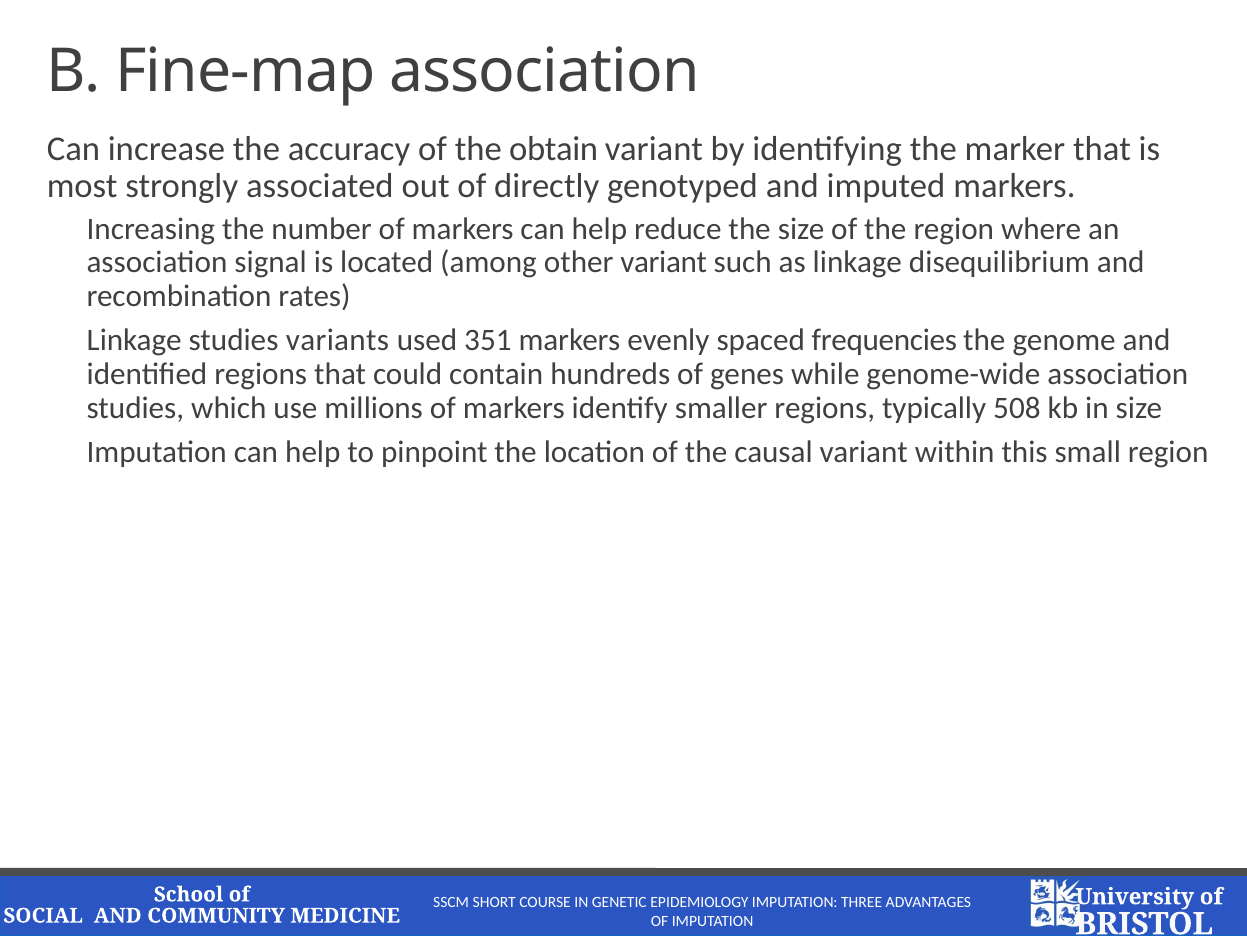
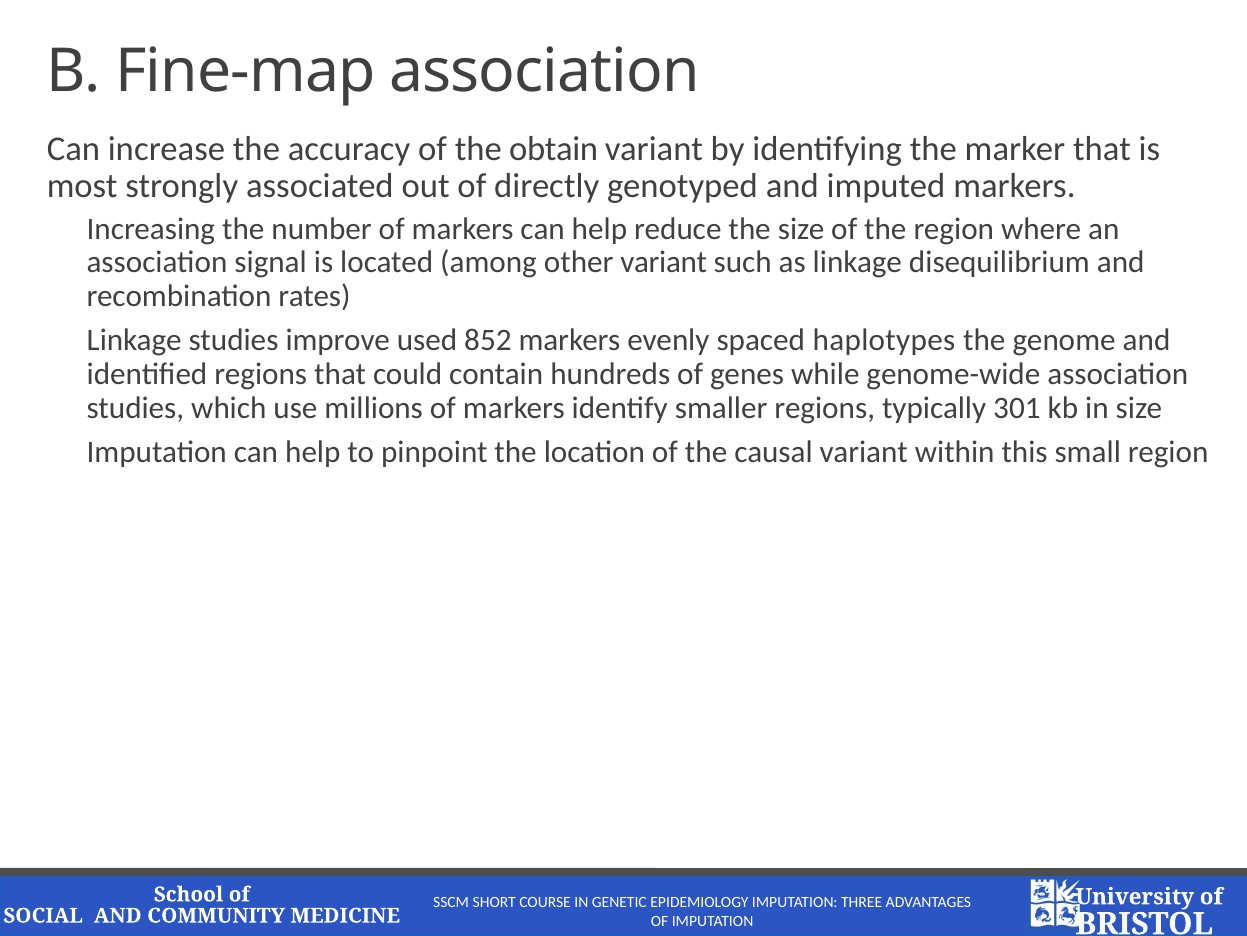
variants: variants -> improve (338, 340)
351: 351 -> 852 (488, 340)
frequencies: frequencies -> haplotypes (884, 340)
508: 508 -> 301 (1017, 408)
